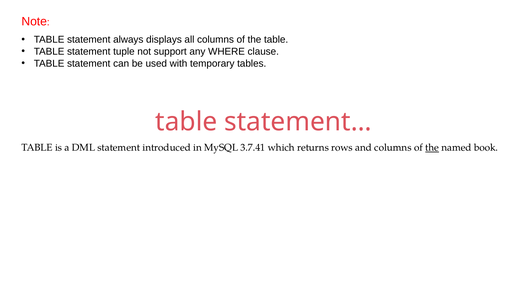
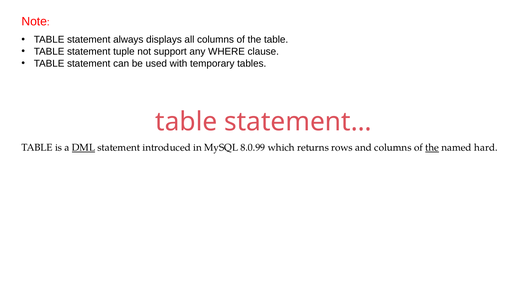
DML underline: none -> present (84, 147)
3.7.41: 3.7.41 -> 8.0.99 (253, 147)
book: book -> hard (486, 147)
